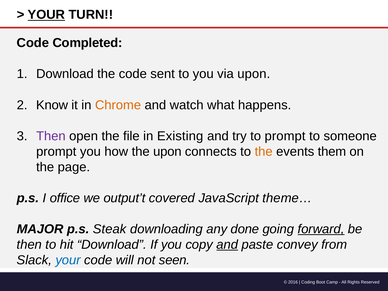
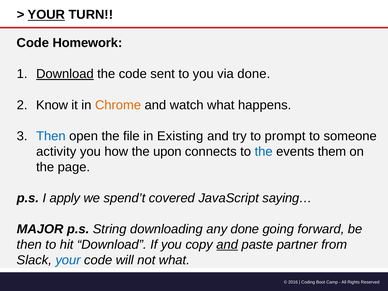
Completed: Completed -> Homework (87, 43)
Download underline: none -> present (65, 74)
via upon: upon -> done (254, 74)
Then colour: purple -> blue (51, 136)
prompt: prompt -> activity (56, 152)
the colour: orange -> blue (264, 152)
office: office -> apply (65, 198)
output’t: output’t -> spend’t (124, 198)
theme…: theme… -> saying… (287, 198)
Steak: Steak -> String (110, 229)
forward underline: present -> none (321, 229)
convey: convey -> partner (297, 245)
not seen: seen -> what (174, 260)
